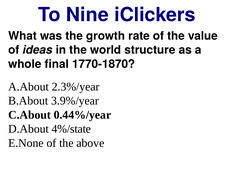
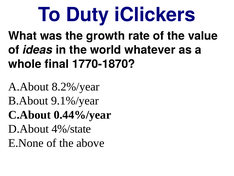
Nine: Nine -> Duty (87, 15)
structure: structure -> whatever (150, 50)
2.3%/year: 2.3%/year -> 8.2%/year (76, 86)
3.9%/year: 3.9%/year -> 9.1%/year (75, 100)
